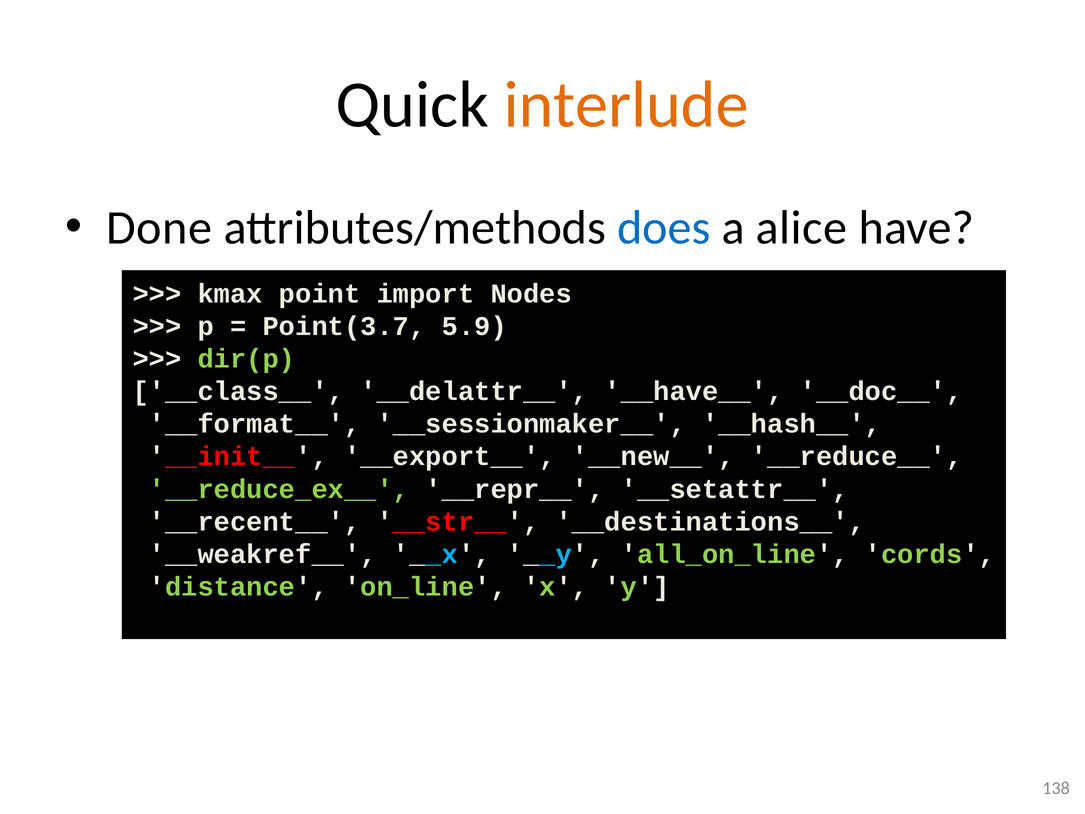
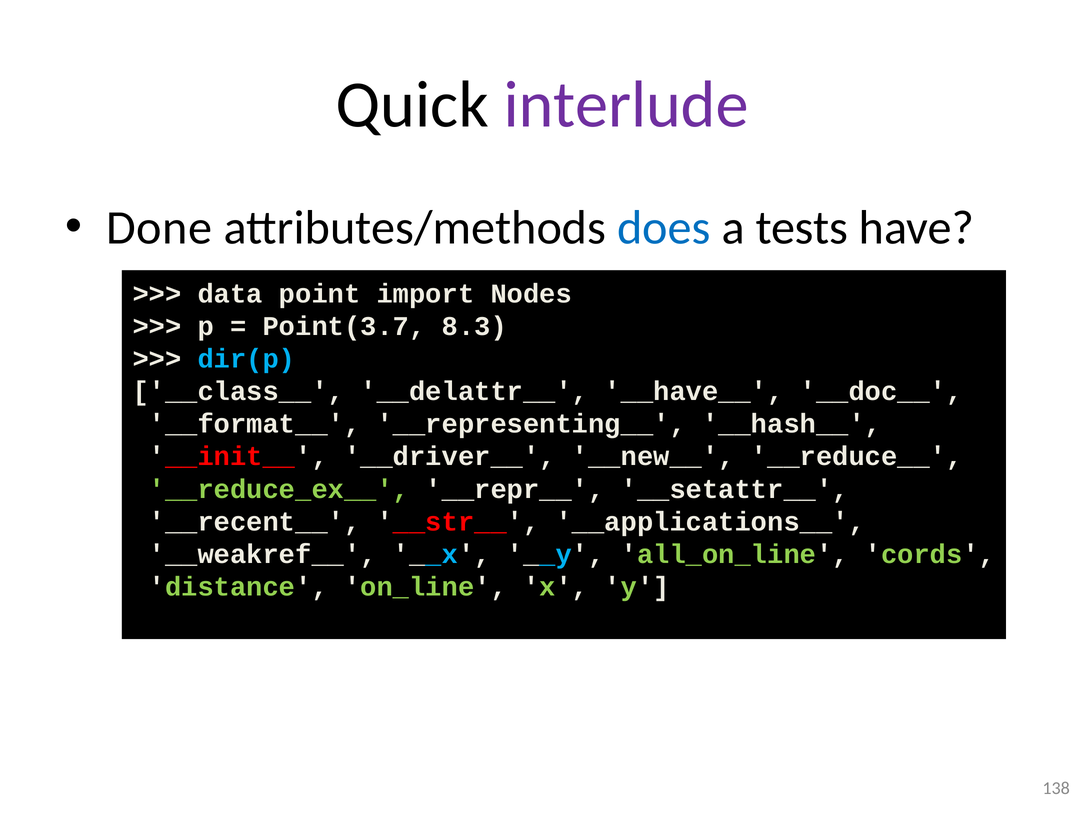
interlude colour: orange -> purple (626, 105)
alice: alice -> tests (802, 228)
kmax: kmax -> data (230, 294)
5.9: 5.9 -> 8.3 (474, 326)
dir(p colour: light green -> light blue (246, 359)
__sessionmaker__: __sessionmaker__ -> __representing__ (531, 424)
__export__: __export__ -> __driver__ (450, 456)
__destinations__: __destinations__ -> __applications__ (710, 522)
